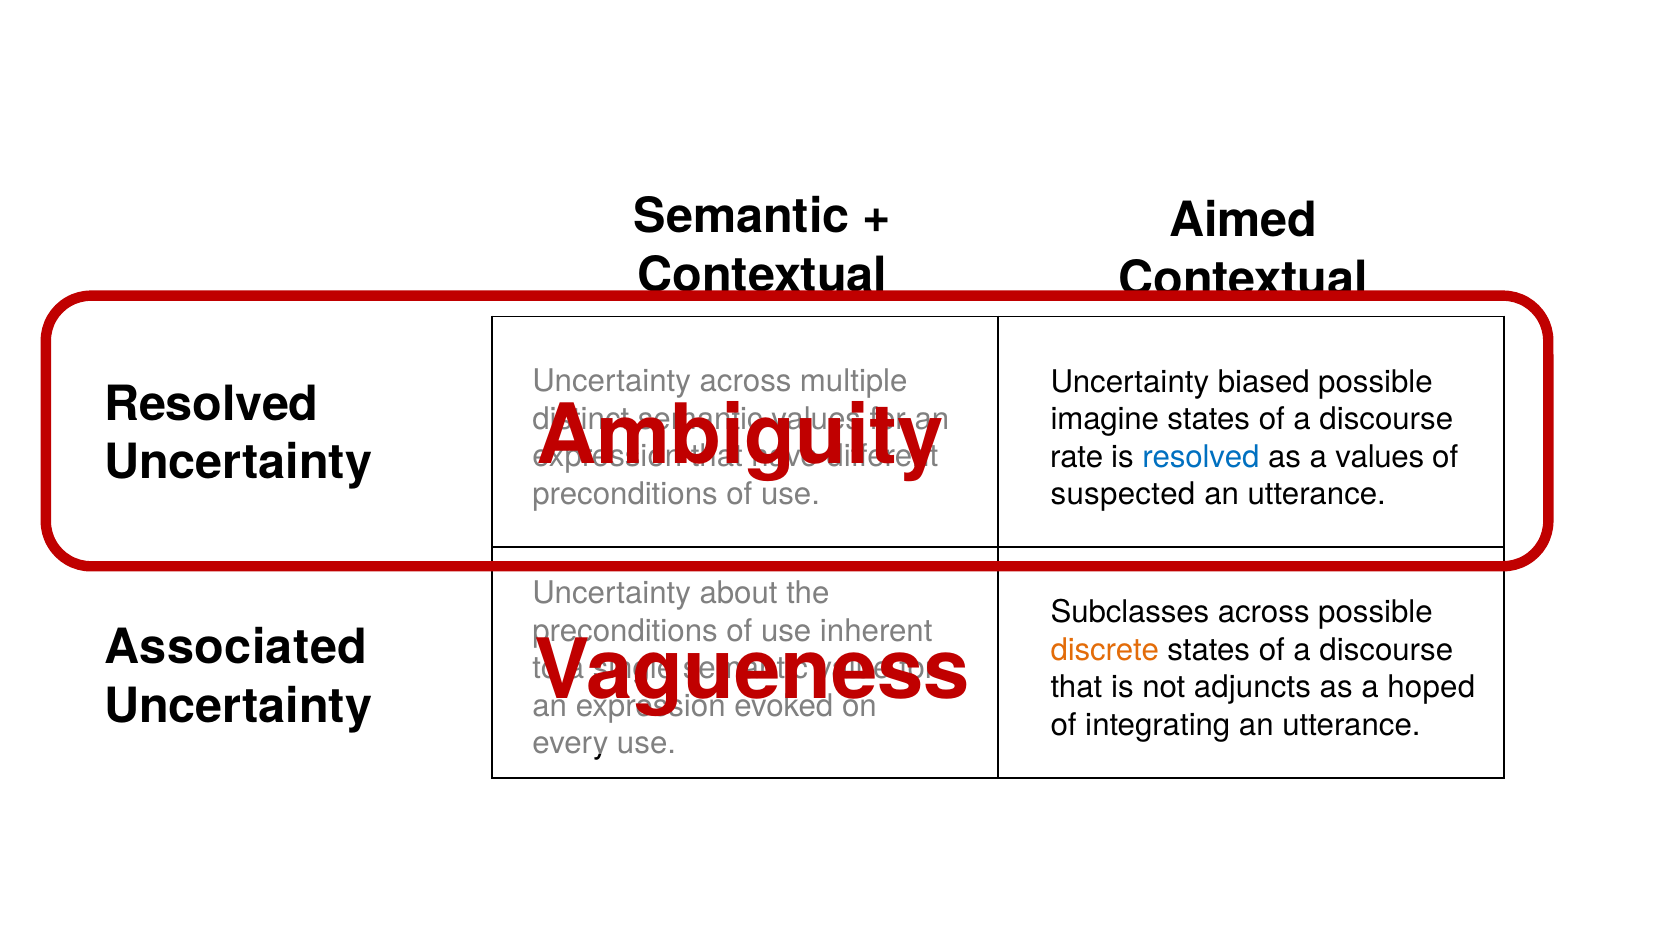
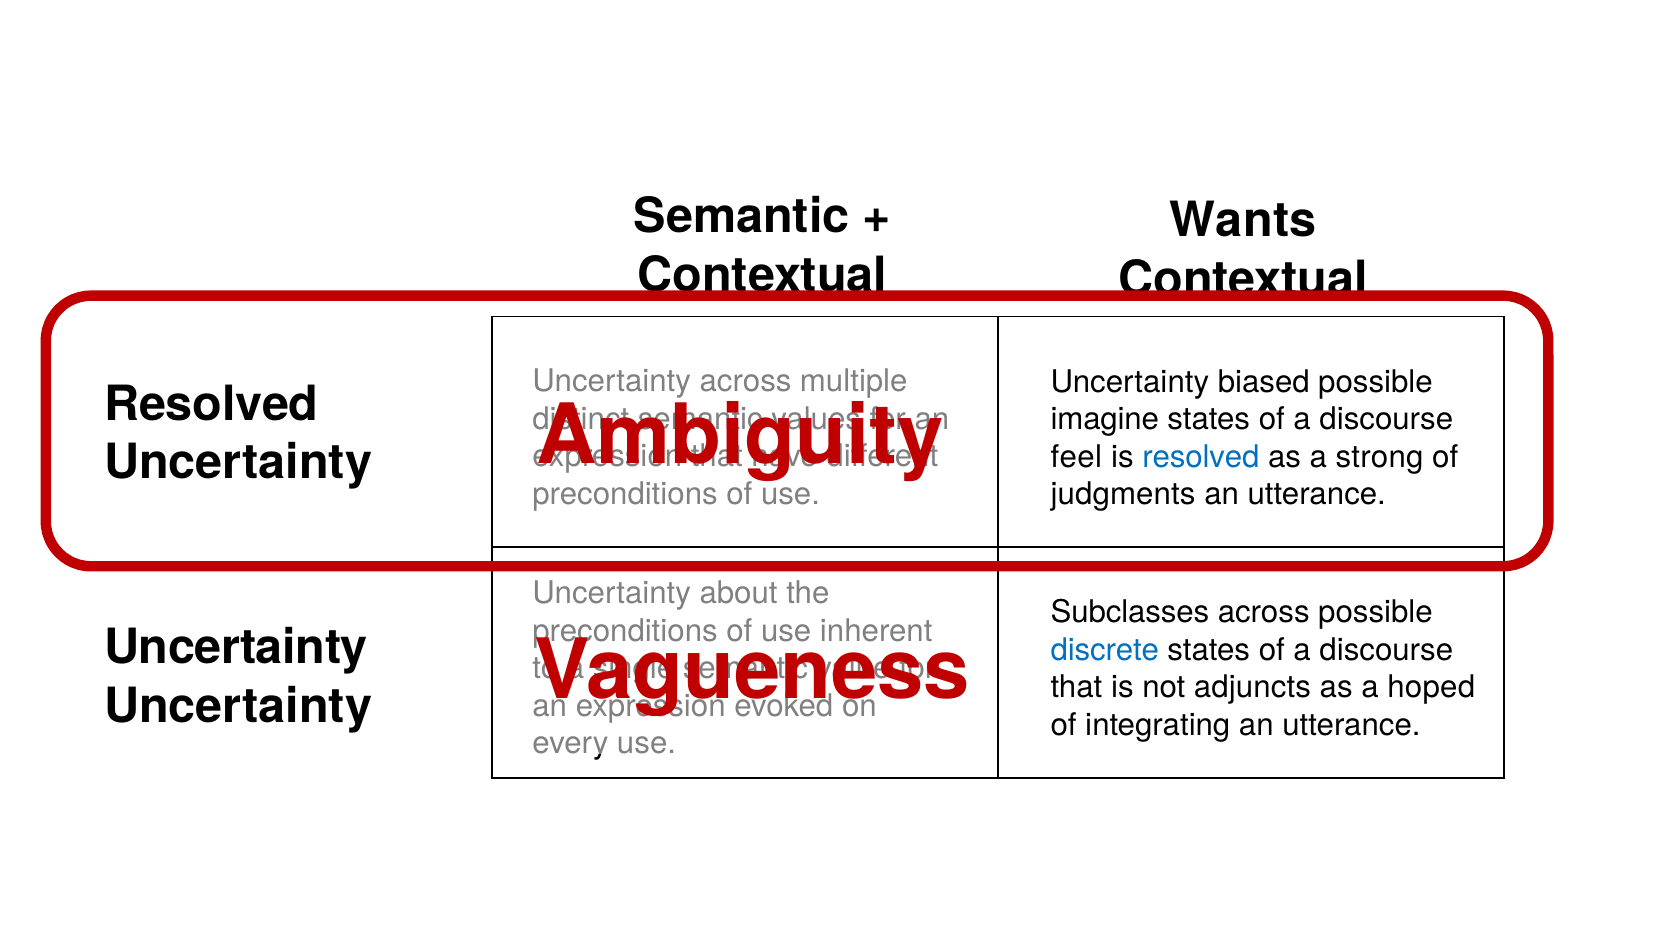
Aimed: Aimed -> Wants (1243, 221)
rate: rate -> feel (1076, 457)
a values: values -> strong (1380, 457)
suspected: suspected -> judgments (1123, 494)
Associated: Associated -> Uncertainty (236, 648)
discrete colour: orange -> blue (1105, 650)
